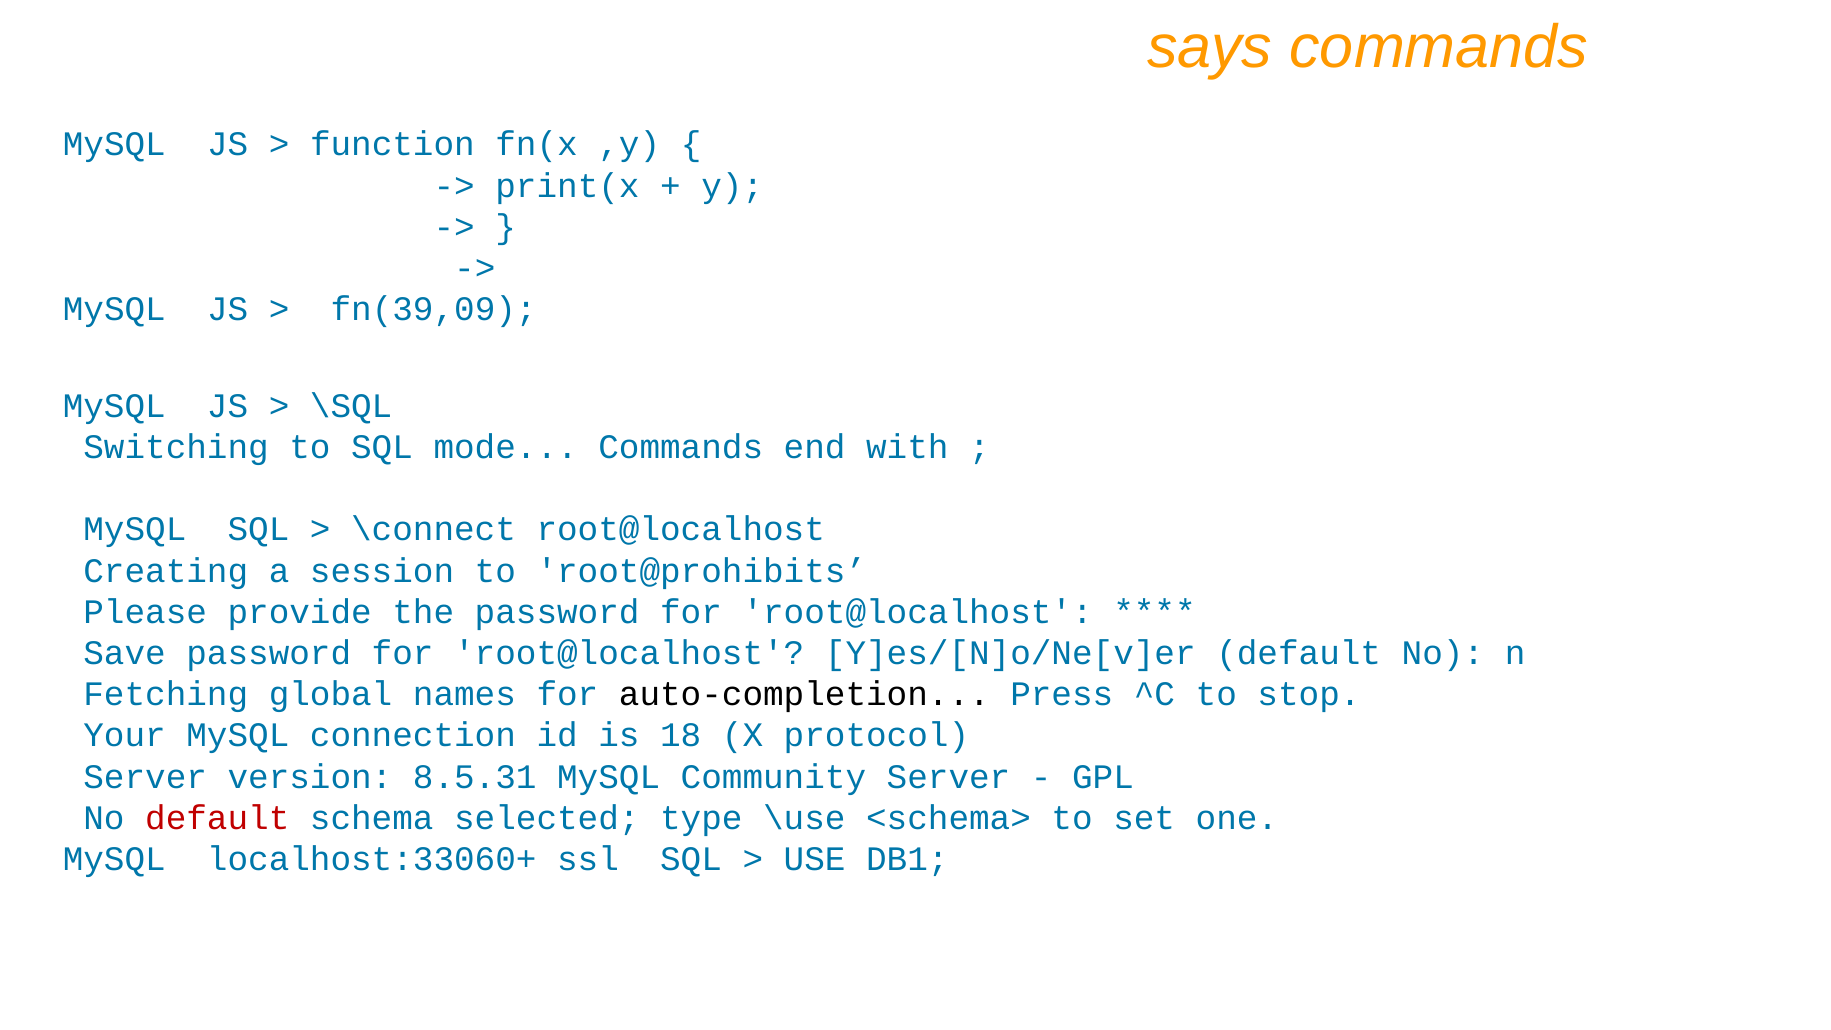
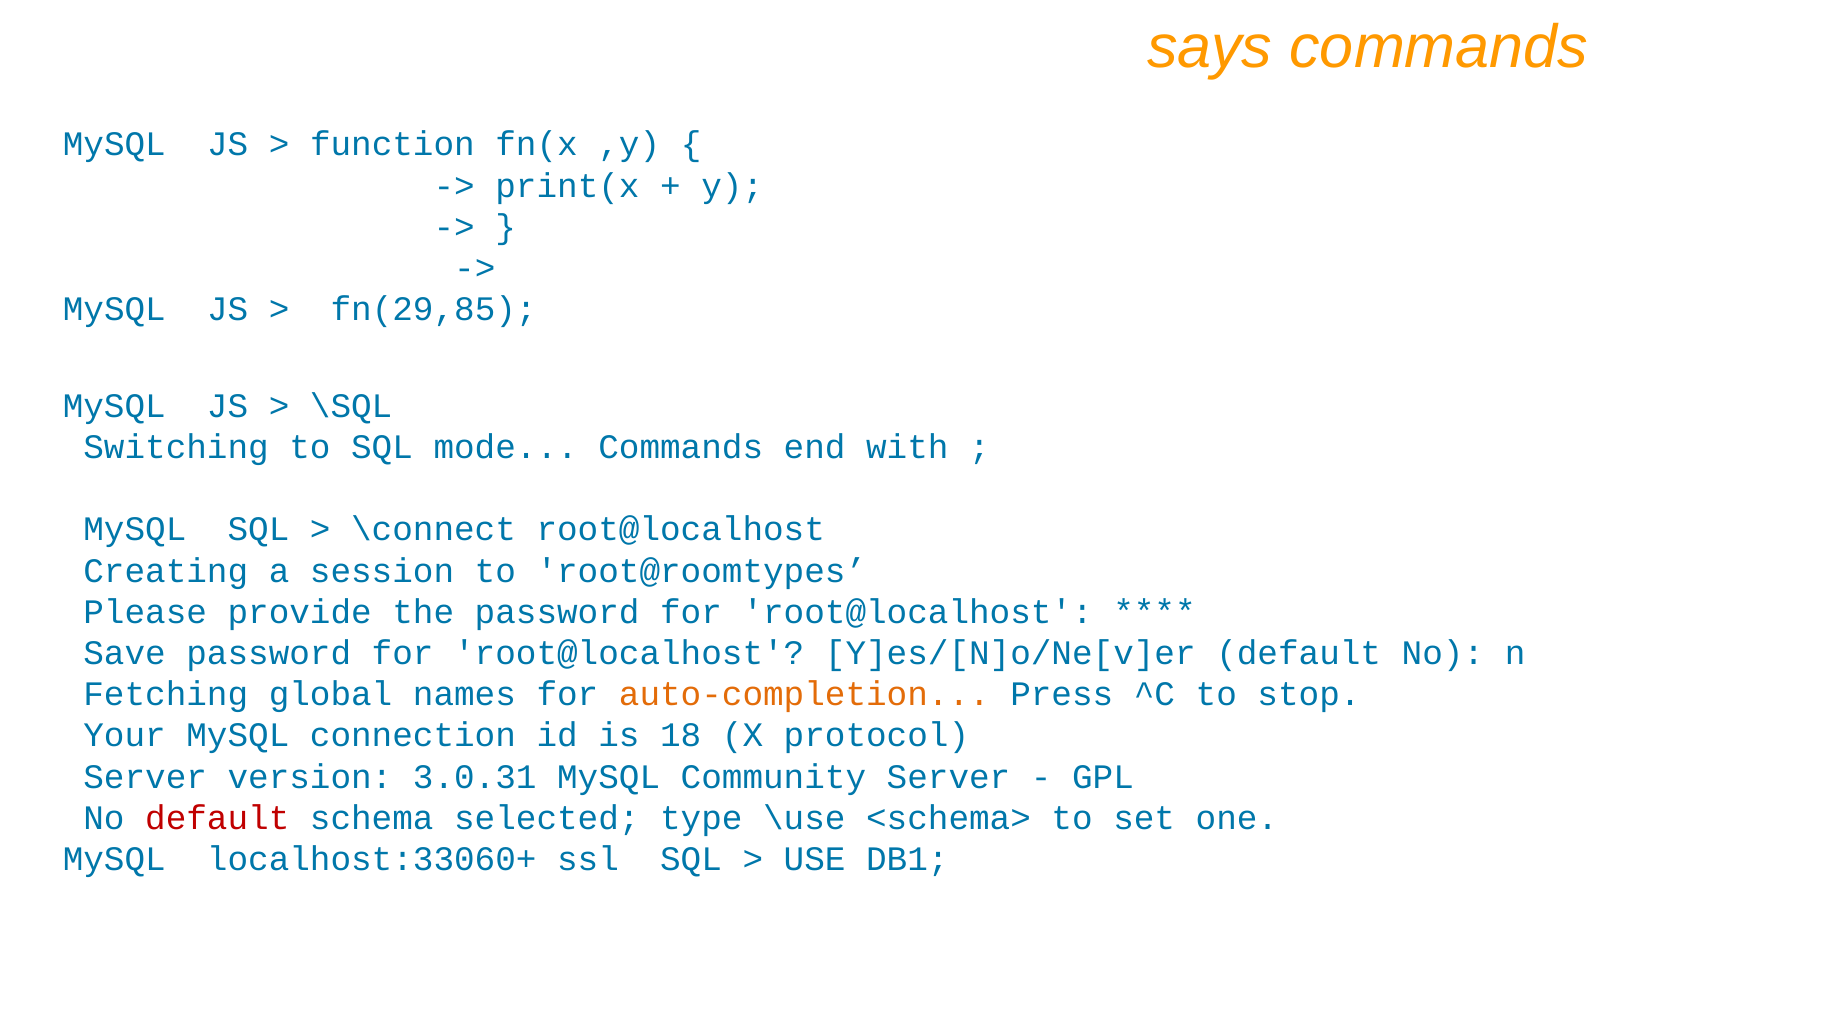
fn(39,09: fn(39,09 -> fn(29,85 (434, 309)
root@prohibits: root@prohibits -> root@roomtypes (701, 571)
auto-completion colour: black -> orange (804, 694)
8.5.31: 8.5.31 -> 3.0.31 (475, 777)
